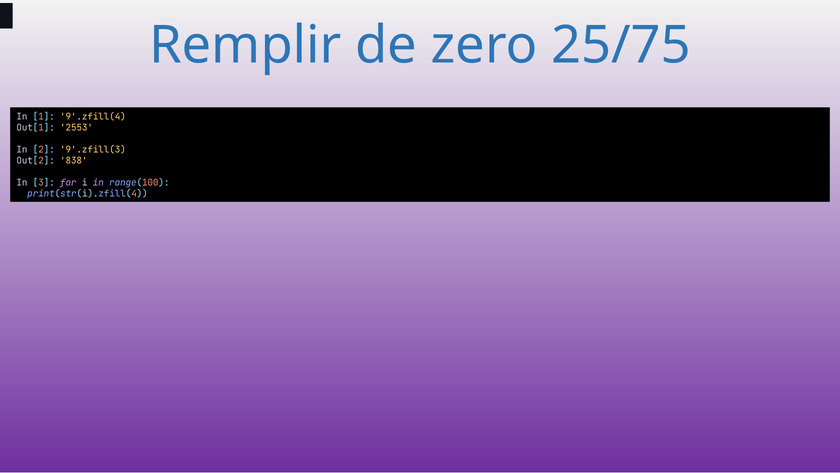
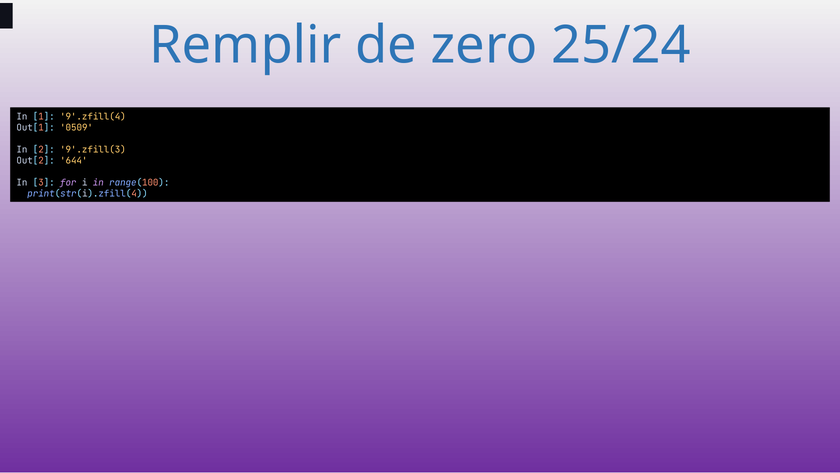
25/75: 25/75 -> 25/24 (621, 45)
2553: 2553 -> 0509 (77, 127)
838: 838 -> 644 (74, 161)
